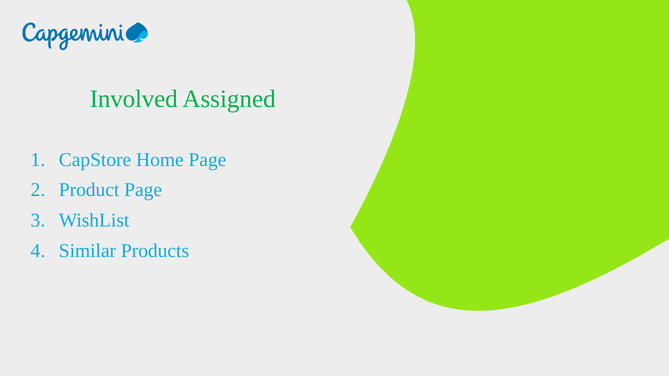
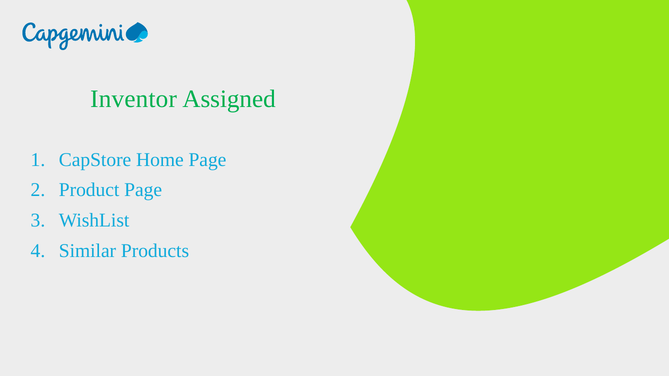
Involved: Involved -> Inventor (134, 99)
